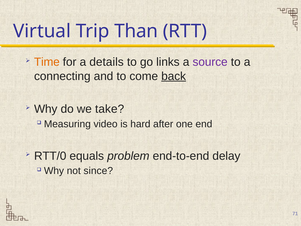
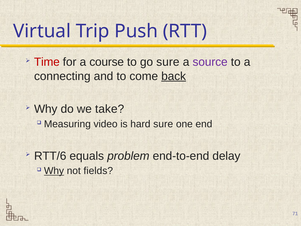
Than: Than -> Push (136, 31)
Time colour: orange -> red (47, 62)
details: details -> course (107, 62)
go links: links -> sure (168, 62)
hard after: after -> sure (163, 124)
RTT/0: RTT/0 -> RTT/6 (50, 156)
Why underline: none -> present (54, 171)
since: since -> fields (98, 171)
